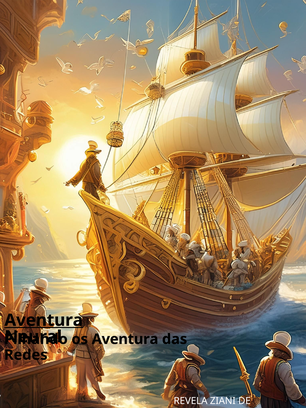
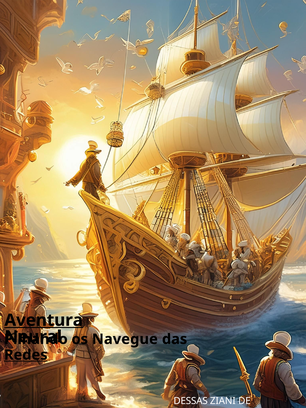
os Aventura: Aventura -> Navegue (125, 339)
Redes underline: none -> present (26, 355)
REVELA: REVELA -> DESSAS (191, 401)
